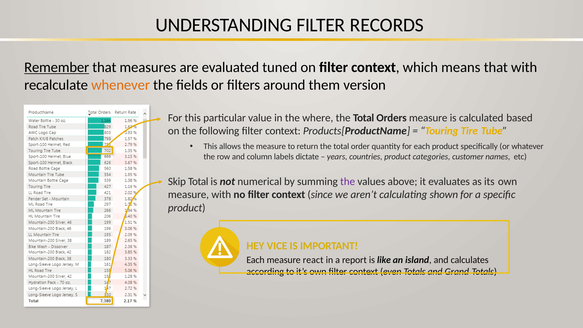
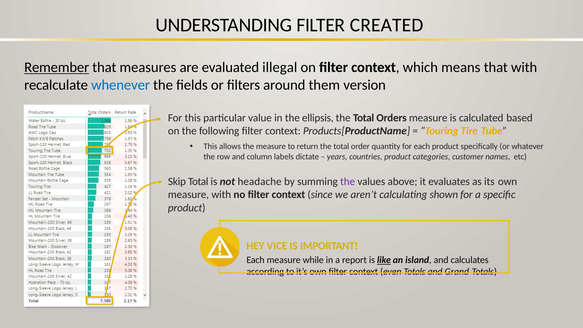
RECORDS: RECORDS -> CREATED (387, 25)
tuned: tuned -> illegal (280, 67)
whenever colour: orange -> blue (121, 85)
where: where -> ellipsis (318, 118)
numerical: numerical -> headache (260, 181)
react: react -> while (313, 260)
like underline: none -> present (384, 260)
